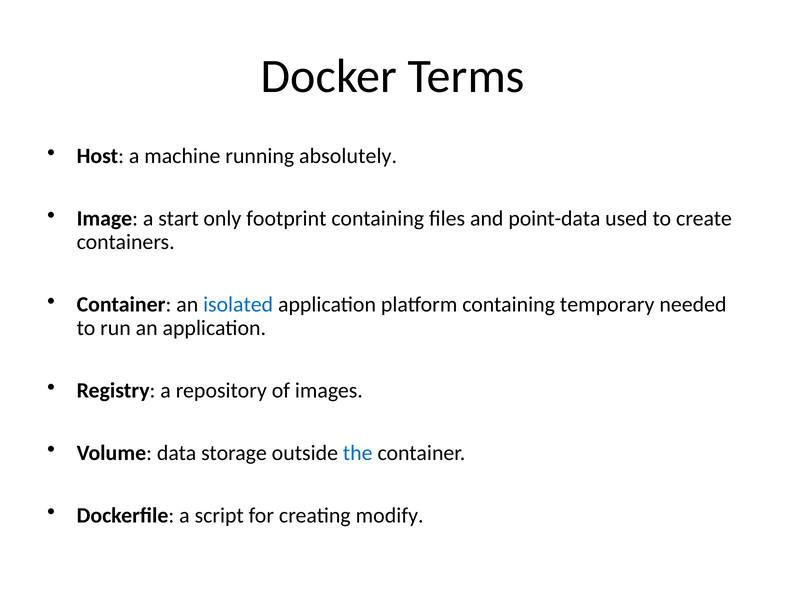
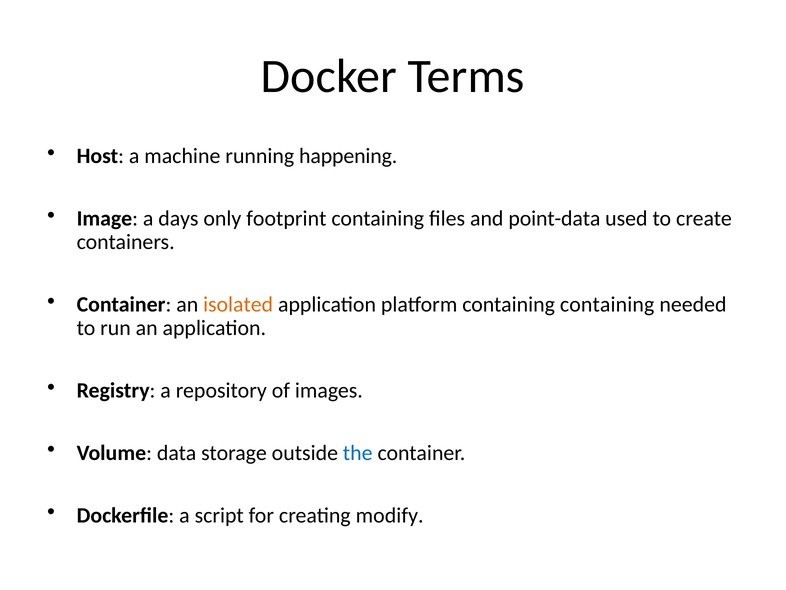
absolutely: absolutely -> happening (348, 156)
start: start -> days (178, 218)
isolated colour: blue -> orange (238, 304)
containing temporary: temporary -> containing (607, 304)
